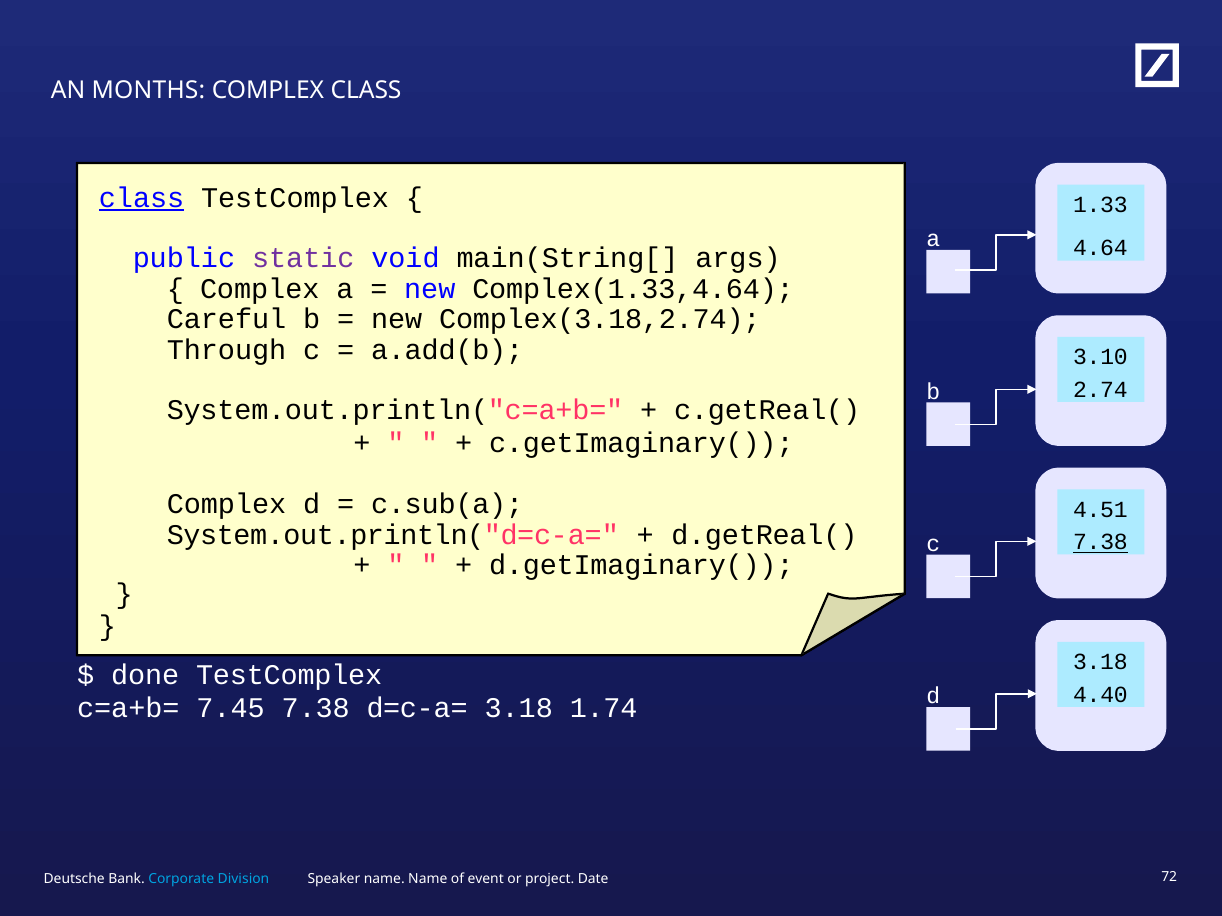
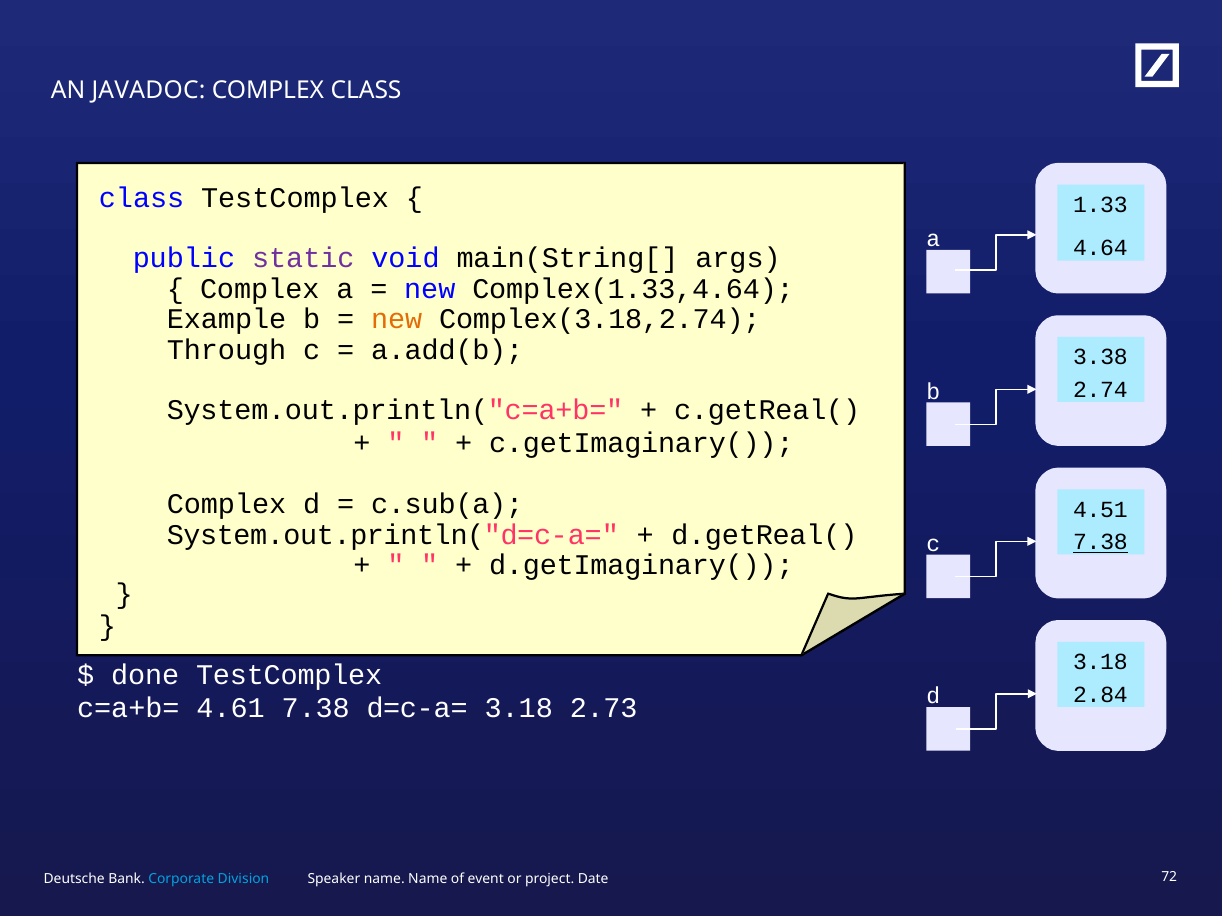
MONTHS: MONTHS -> JAVADOC (148, 90)
class underline: present -> none (142, 198)
Careful: Careful -> Example (227, 320)
new colour: black -> orange (397, 320)
3.10: 3.10 -> 3.38 (1100, 357)
4.40: 4.40 -> 2.84 (1100, 695)
7.45: 7.45 -> 4.61 (231, 708)
1.74: 1.74 -> 2.73 (604, 708)
